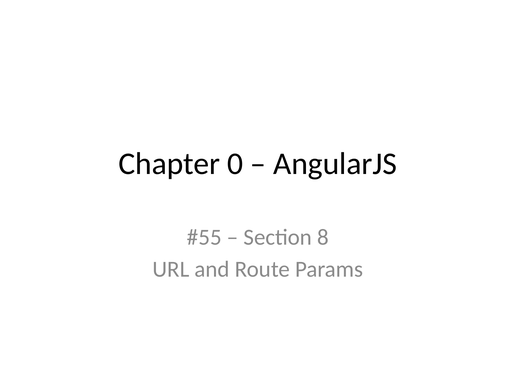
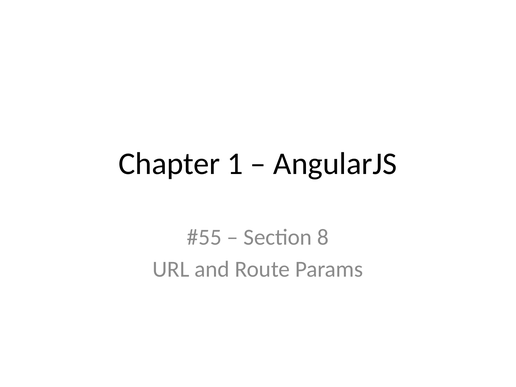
0: 0 -> 1 (235, 164)
